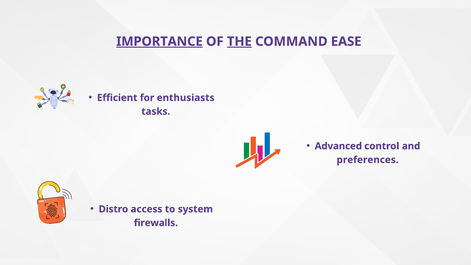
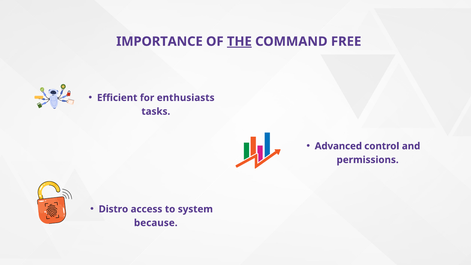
IMPORTANCE underline: present -> none (160, 41)
EASE: EASE -> FREE (346, 41)
preferences: preferences -> permissions (368, 160)
firewalls: firewalls -> because (156, 223)
